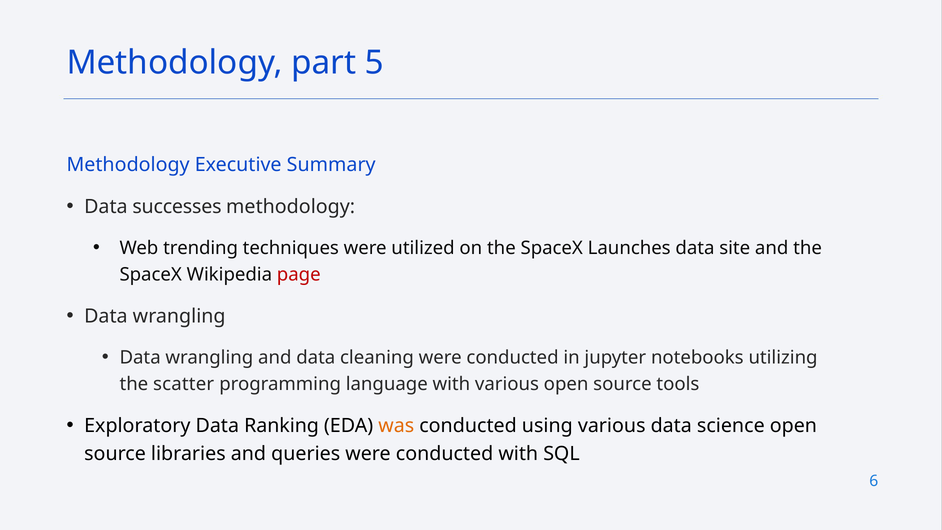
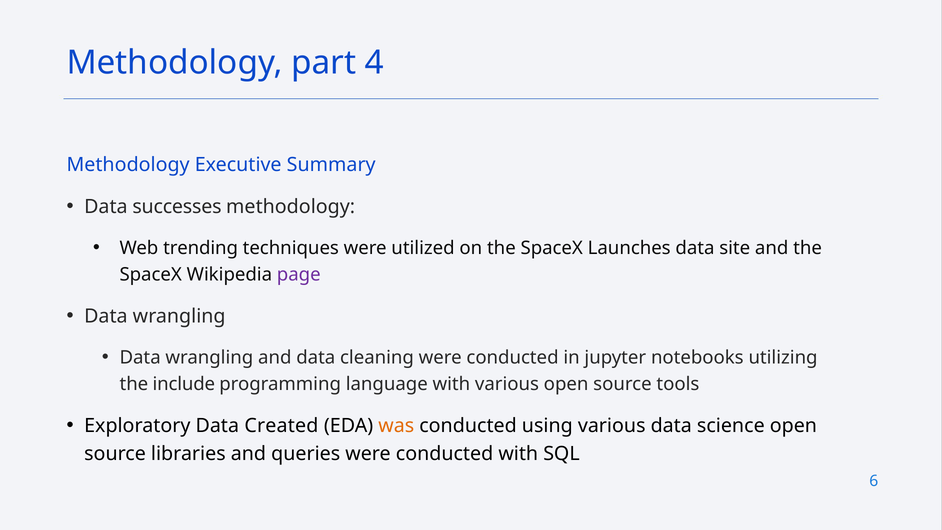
5: 5 -> 4 (374, 63)
page colour: red -> purple (299, 275)
scatter: scatter -> include (184, 384)
Ranking: Ranking -> Created (281, 426)
